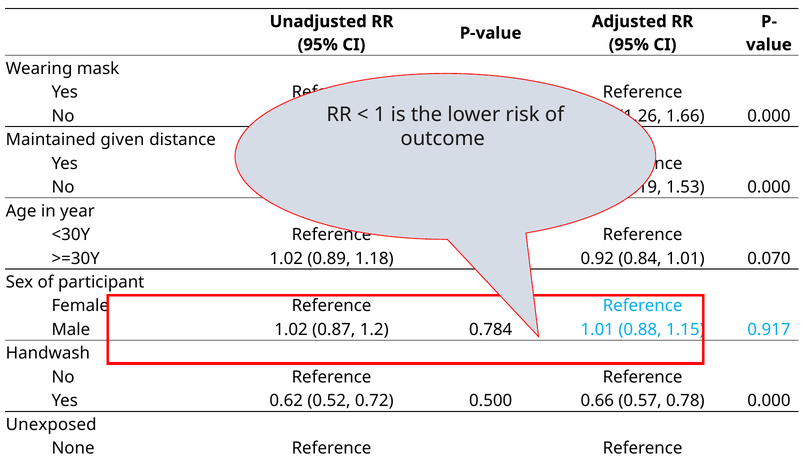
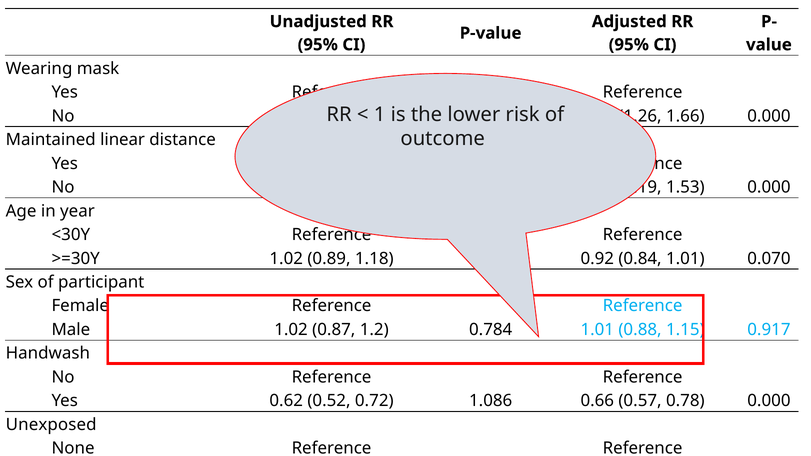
given: given -> linear (123, 140)
0.500: 0.500 -> 1.086 (491, 401)
